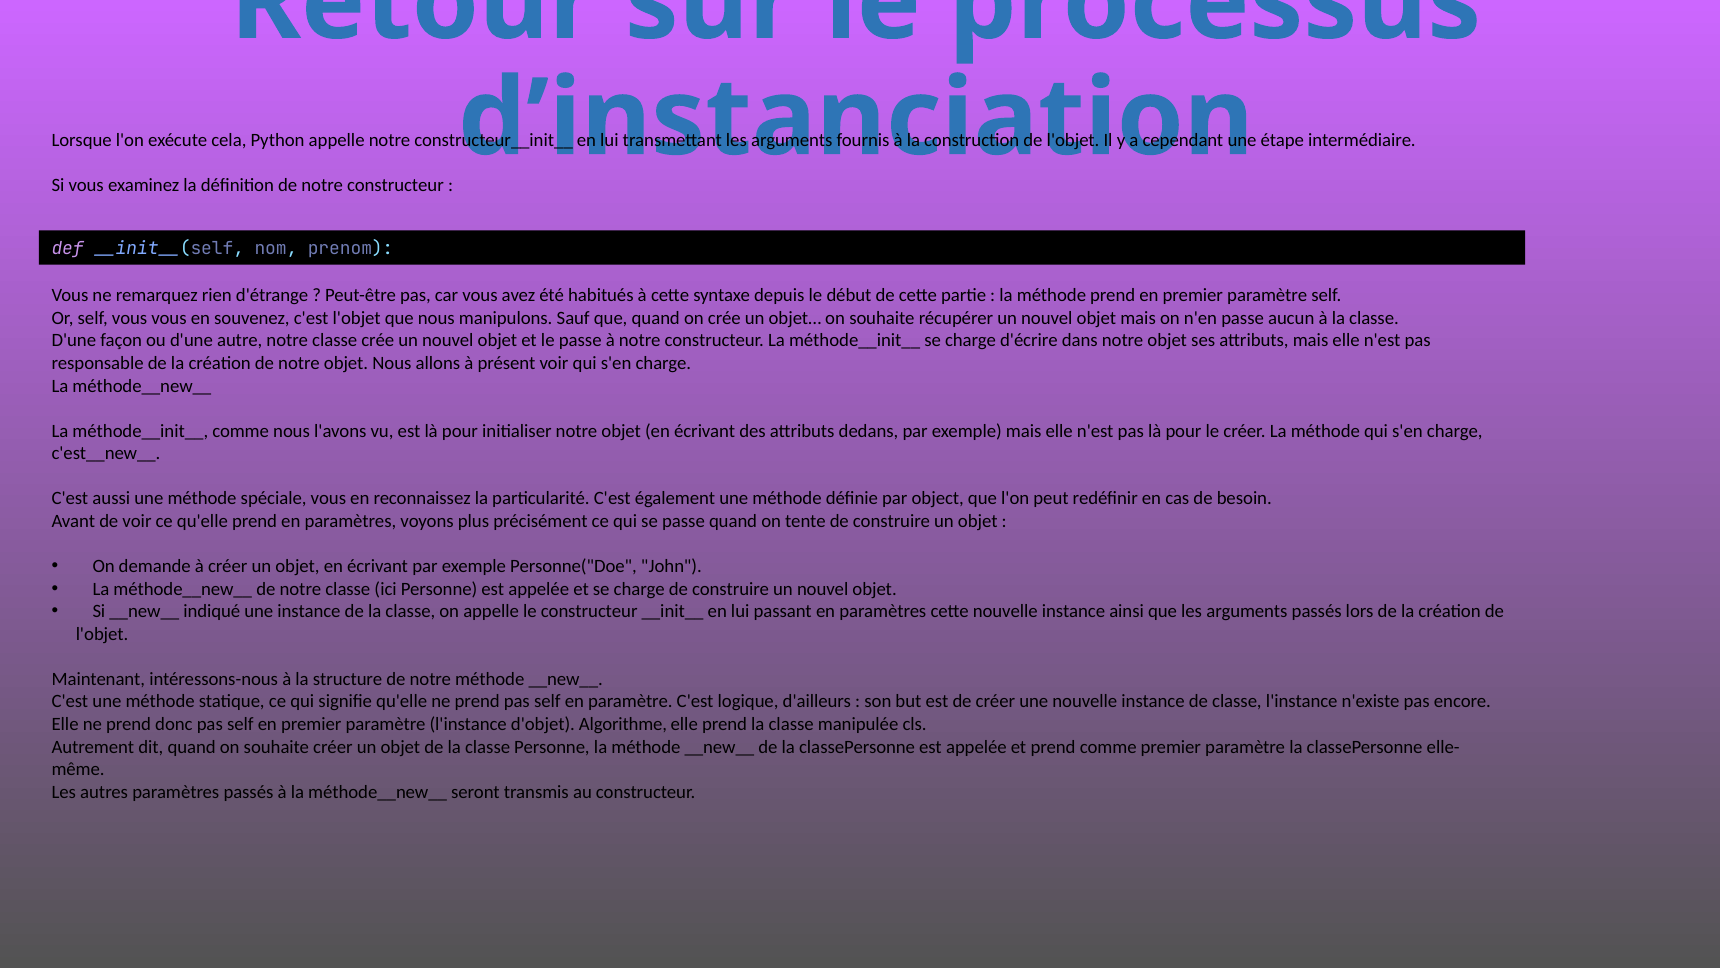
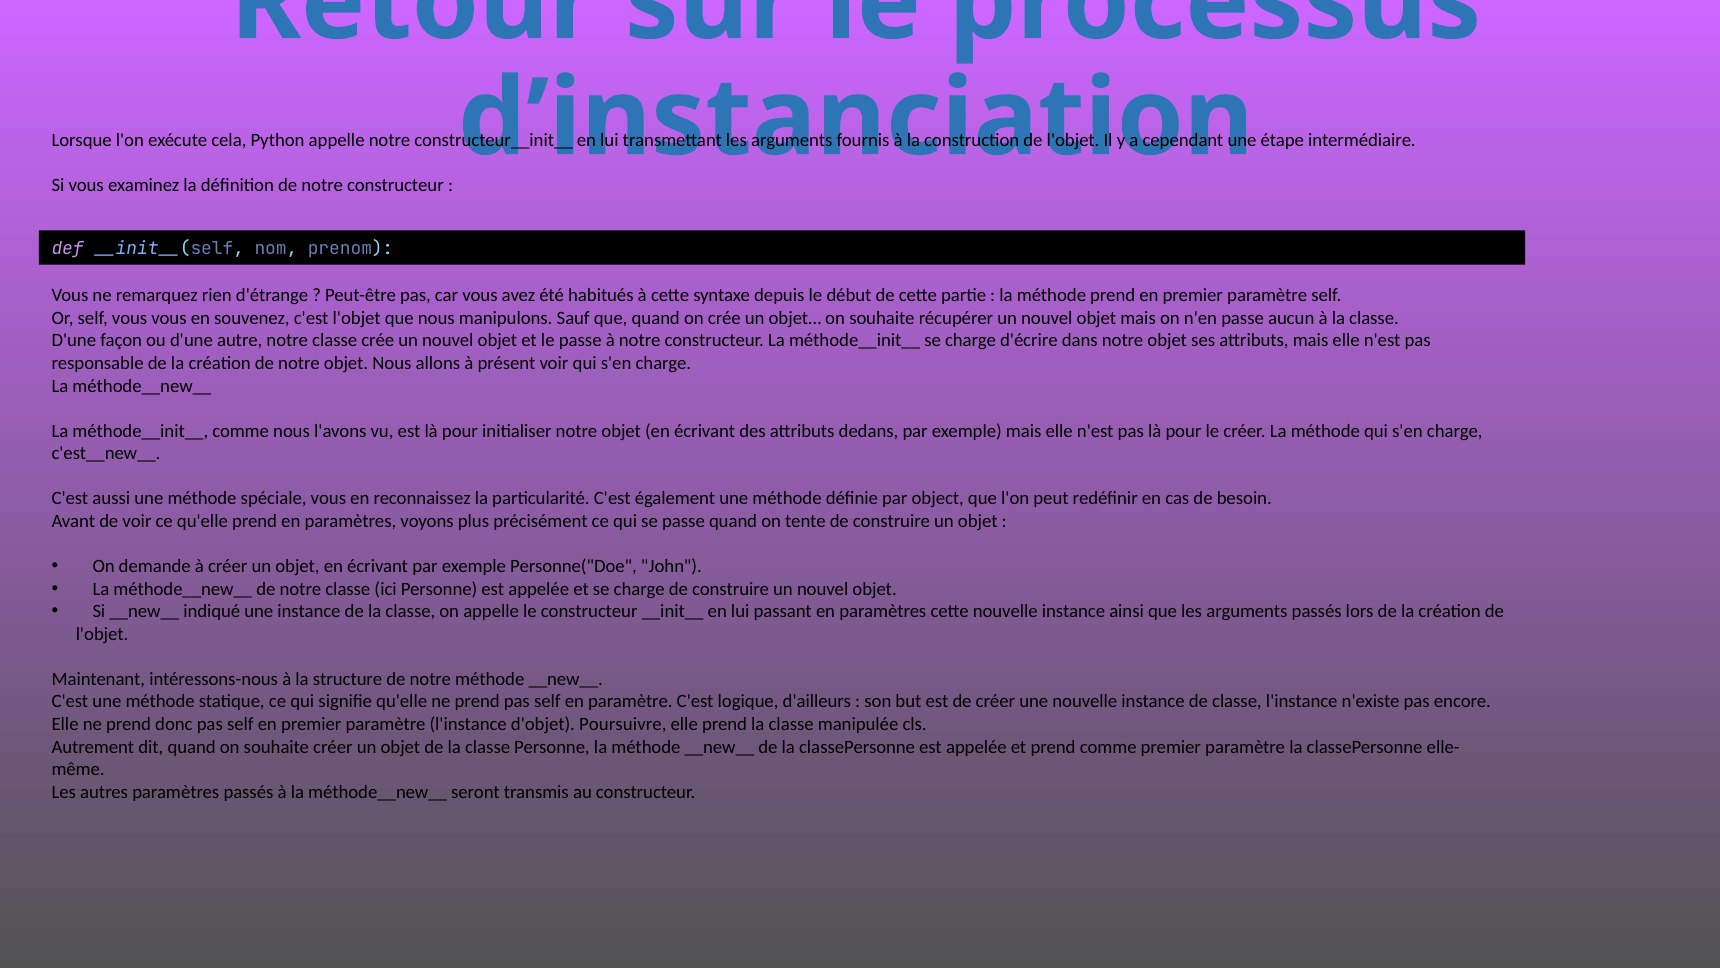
Algorithme: Algorithme -> Poursuivre (623, 724)
